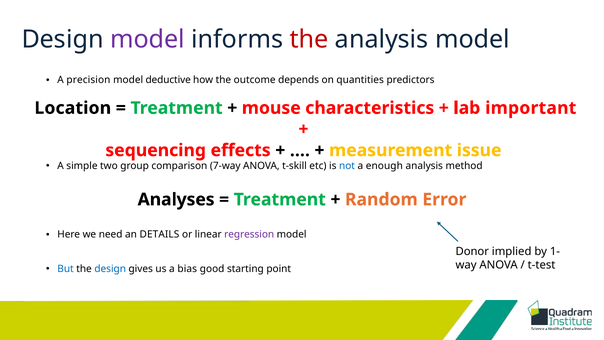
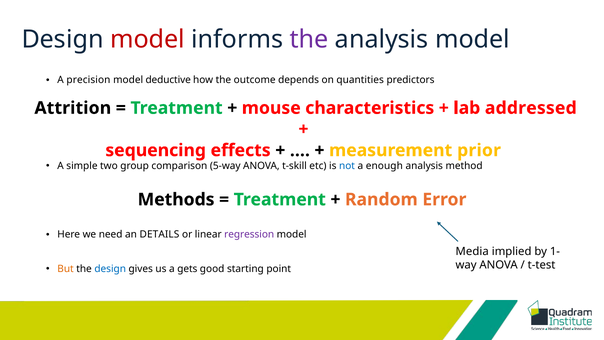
model colour: purple -> red (147, 39)
the colour: red -> purple (309, 39)
Location: Location -> Attrition (73, 108)
important: important -> addressed (531, 108)
issue: issue -> prior (479, 150)
7-way: 7-way -> 5-way (225, 166)
Analyses: Analyses -> Methods (176, 199)
Donor: Donor -> Media (472, 251)
But colour: blue -> orange (66, 269)
bias: bias -> gets (187, 269)
